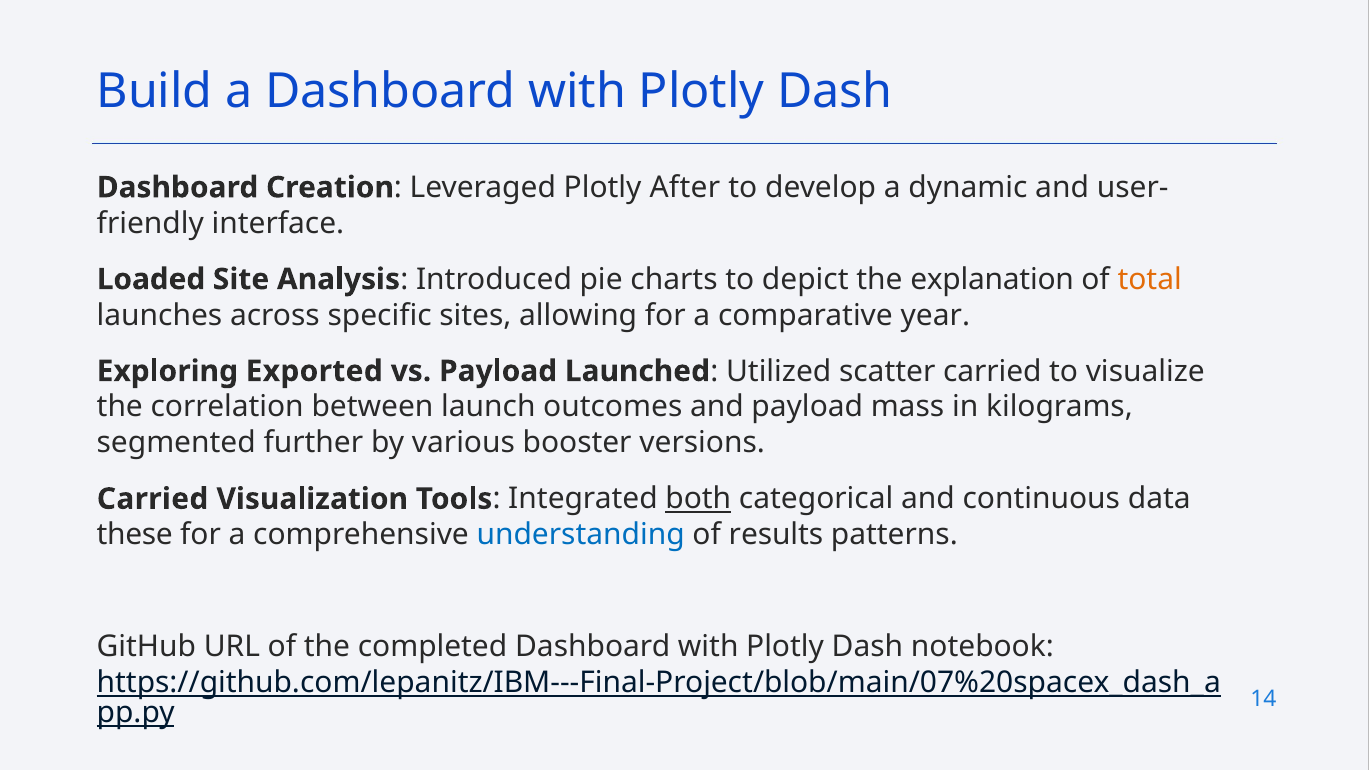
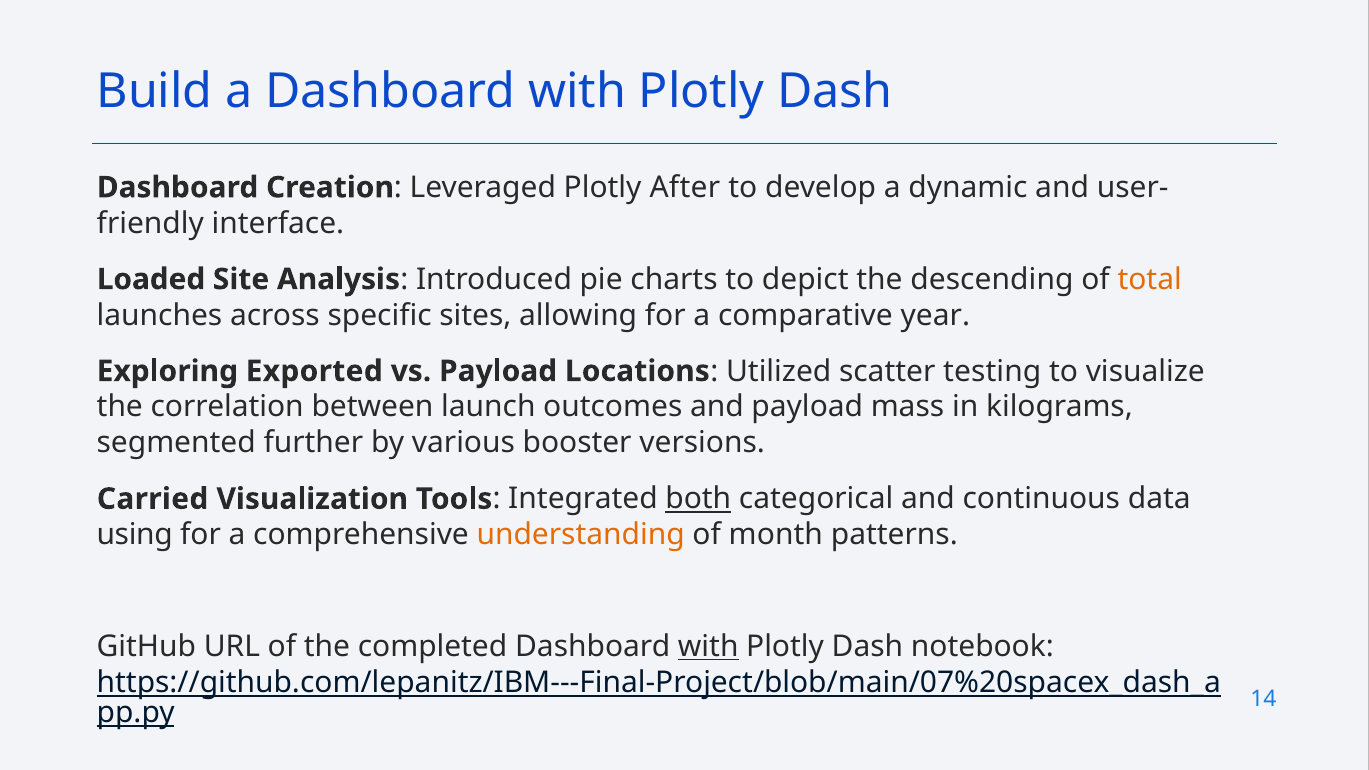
explanation: explanation -> descending (992, 279)
Launched: Launched -> Locations (637, 371)
scatter carried: carried -> testing (992, 371)
these: these -> using (135, 535)
understanding colour: blue -> orange (581, 535)
results: results -> month (776, 535)
with underline: none -> present (708, 647)
